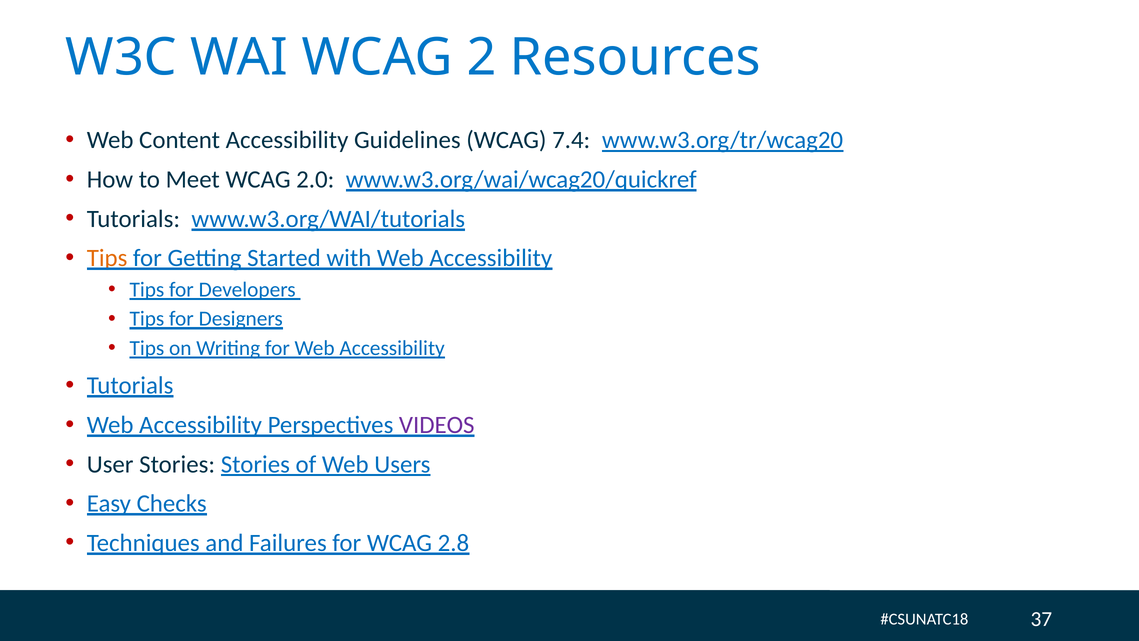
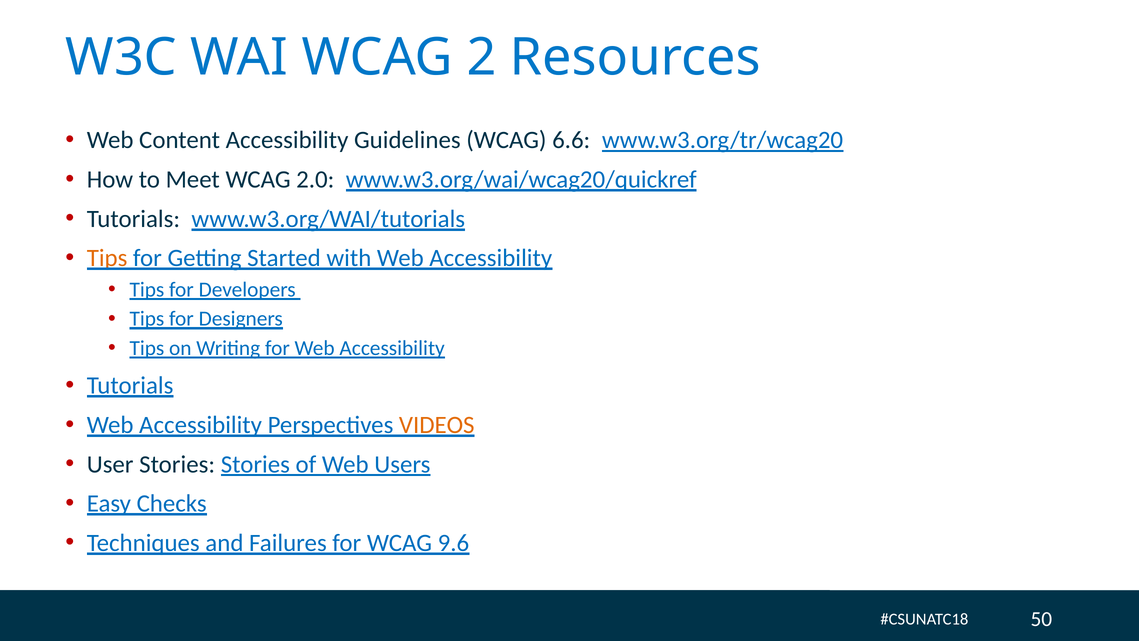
7.4: 7.4 -> 6.6 (571, 140)
VIDEOS colour: purple -> orange (437, 425)
2.8: 2.8 -> 9.6 (453, 543)
37: 37 -> 50 (1041, 619)
